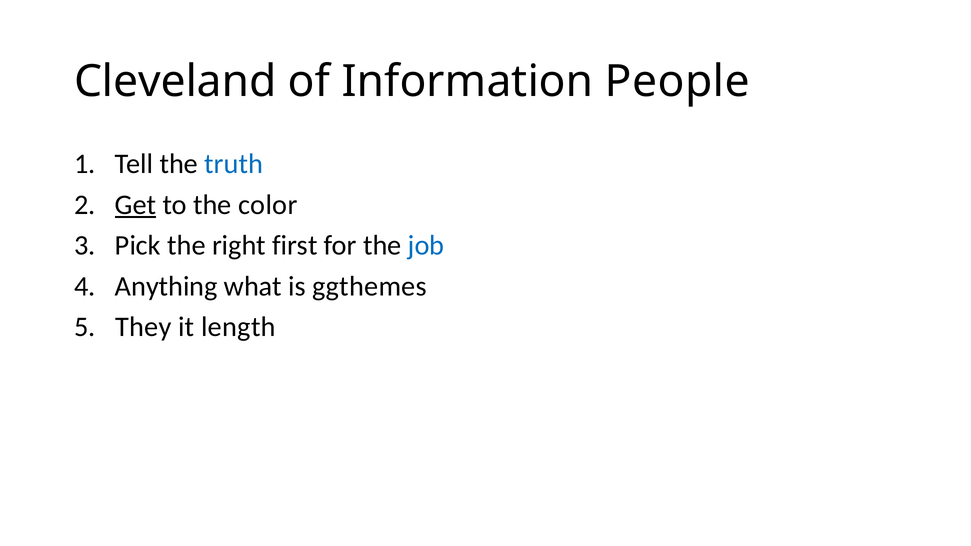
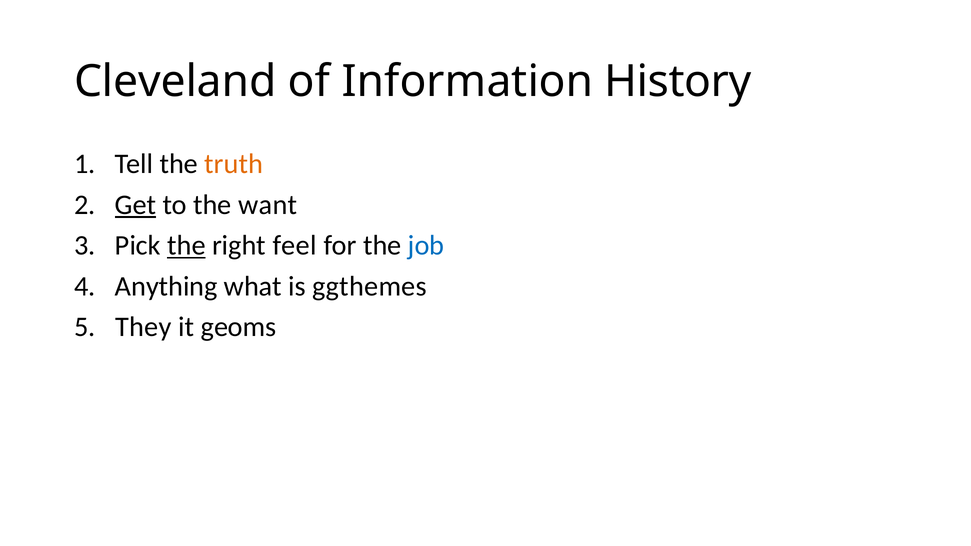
People: People -> History (678, 82)
truth colour: blue -> orange (234, 164)
color: color -> want (268, 205)
the underline: none -> present (186, 246)
first: first -> feel (295, 246)
length: length -> geoms (239, 327)
